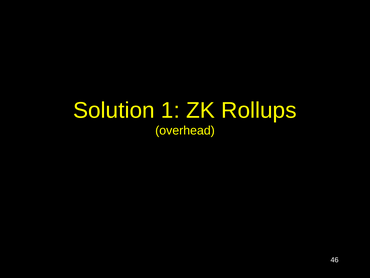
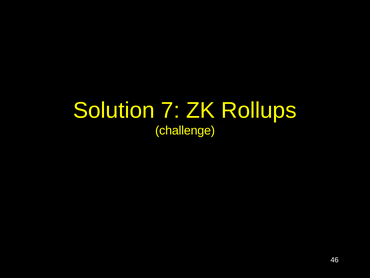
1: 1 -> 7 (170, 110)
overhead: overhead -> challenge (185, 130)
